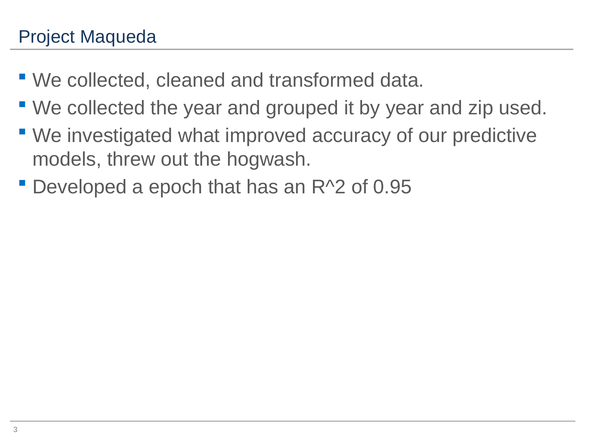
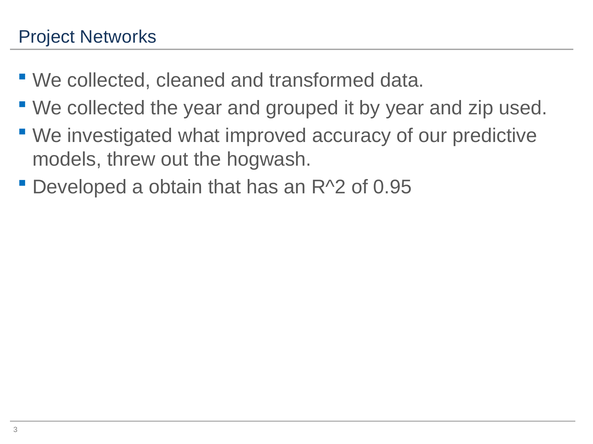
Maqueda: Maqueda -> Networks (118, 37)
epoch: epoch -> obtain (176, 187)
